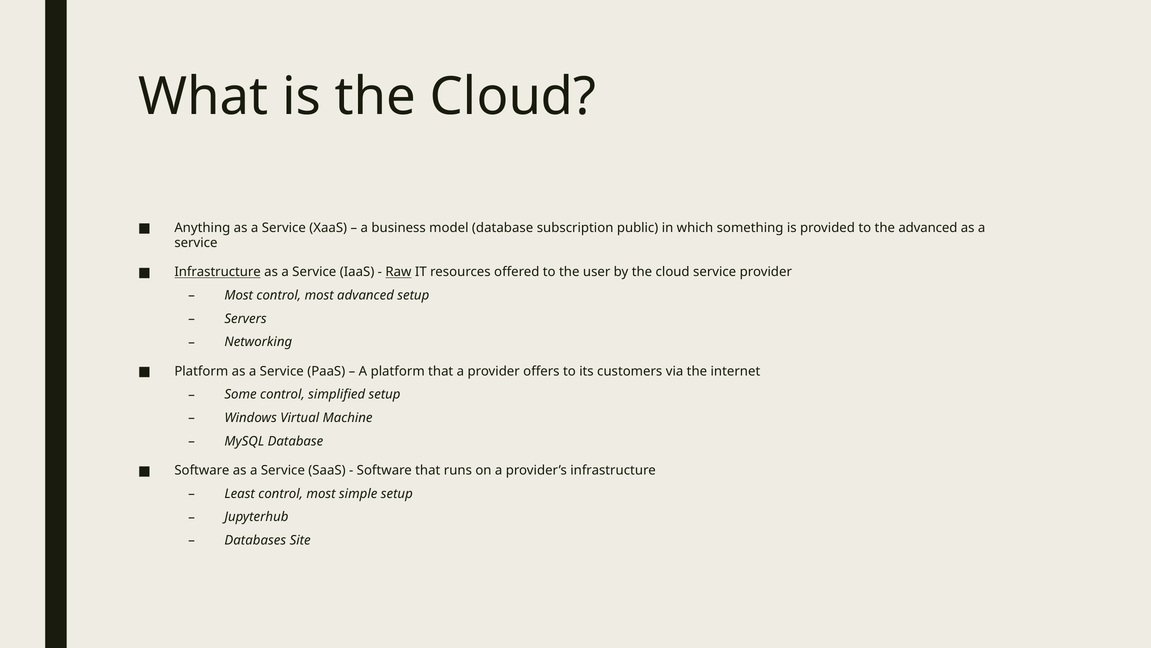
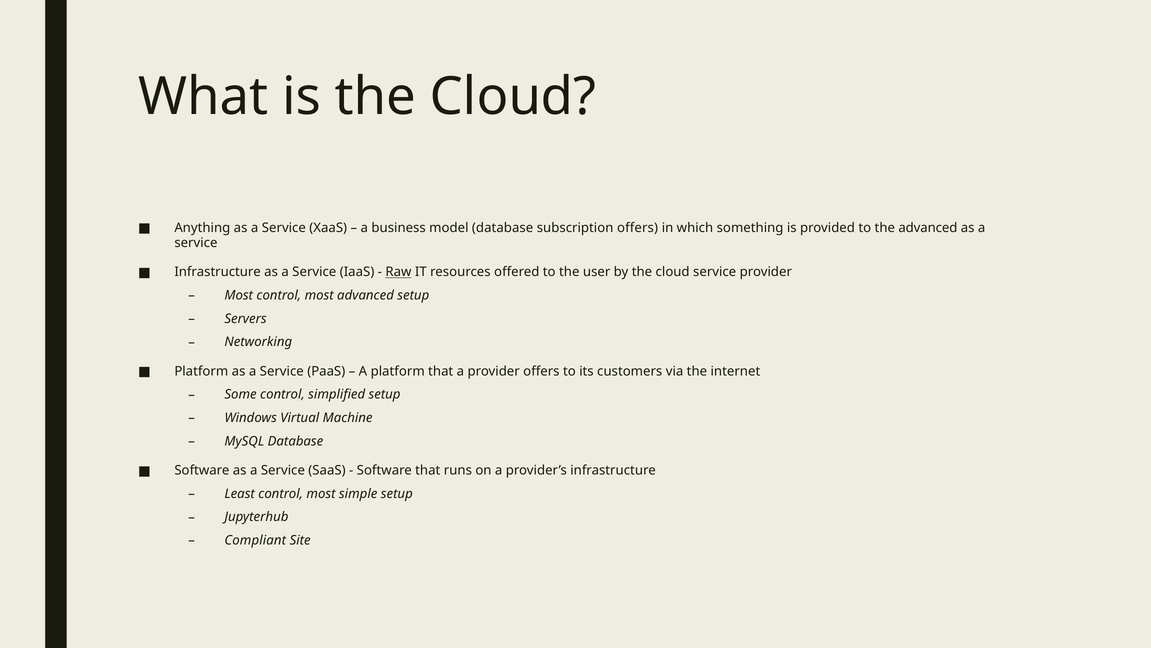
subscription public: public -> offers (638, 228)
Infrastructure underline: present -> none (218, 272)
Databases: Databases -> Compliant (255, 540)
